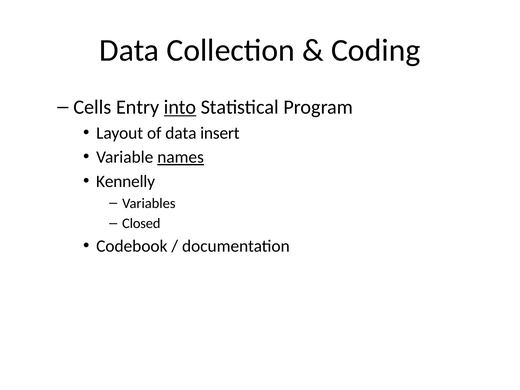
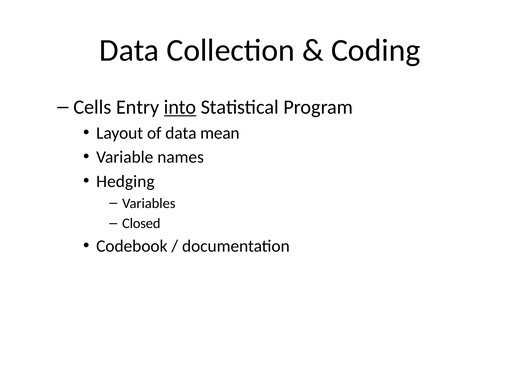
insert: insert -> mean (220, 133)
names underline: present -> none (181, 157)
Kennelly: Kennelly -> Hedging (125, 181)
